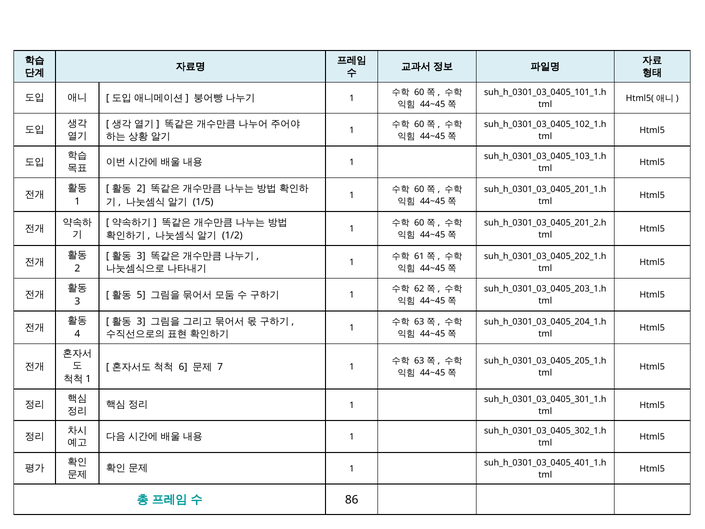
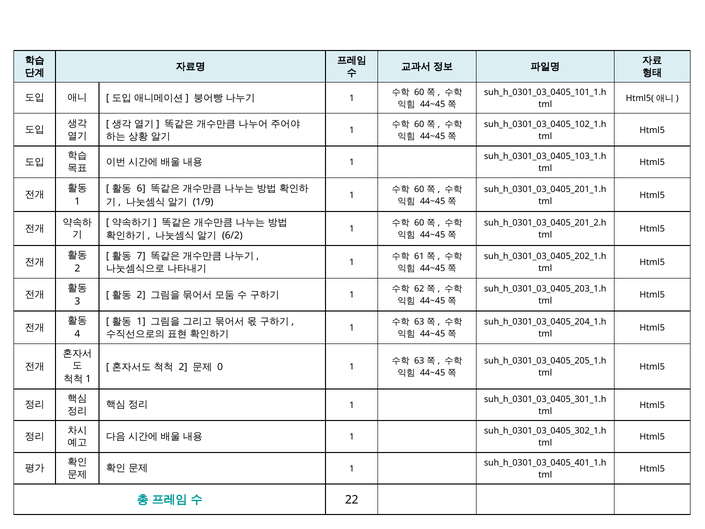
2: 2 -> 6 (141, 188)
1/5: 1/5 -> 1/9 (203, 202)
1/2: 1/2 -> 6/2 (232, 236)
3: 3 -> 7 (141, 256)
5: 5 -> 2 (141, 295)
3: 3 -> 1 (141, 322)
6: 6 -> 2 (183, 367)
7: 7 -> 0 (220, 367)
86: 86 -> 22 (352, 500)
